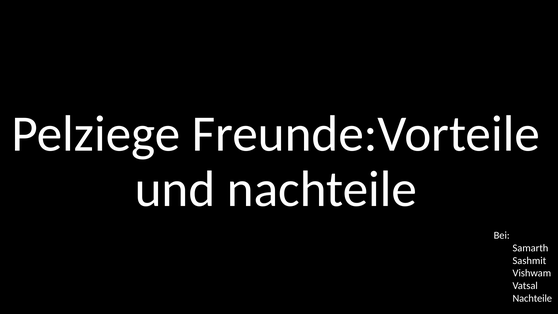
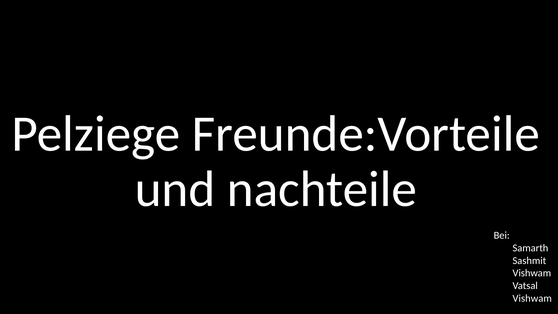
Nachteile: Nachteile -> Vishwam (532, 298)
